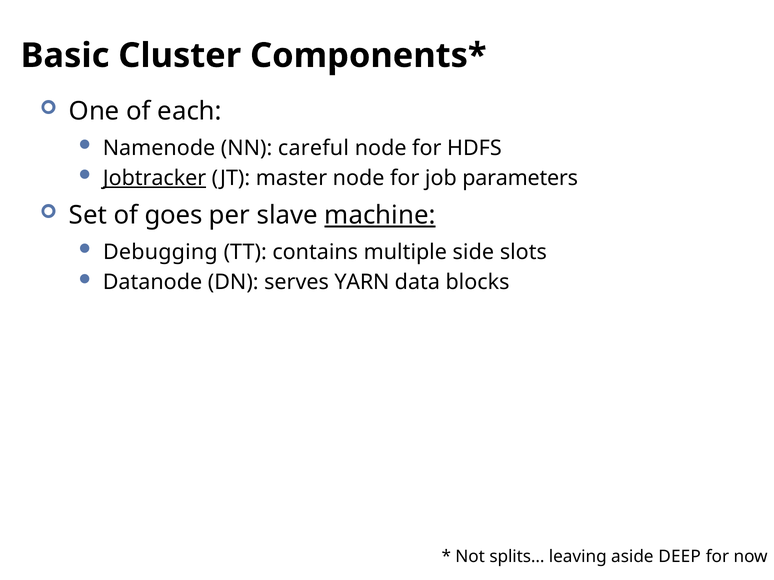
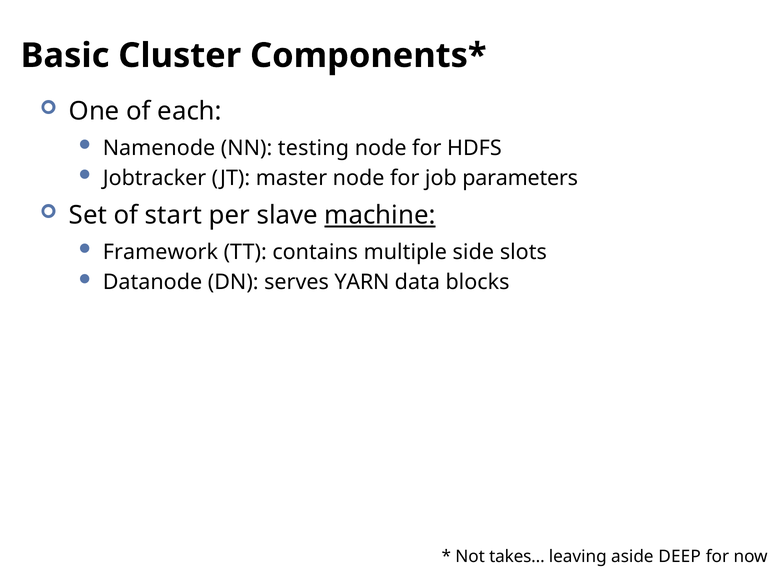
careful: careful -> testing (313, 148)
Jobtracker underline: present -> none (155, 178)
goes: goes -> start (173, 216)
Debugging: Debugging -> Framework (160, 252)
splits…: splits… -> takes… (517, 557)
